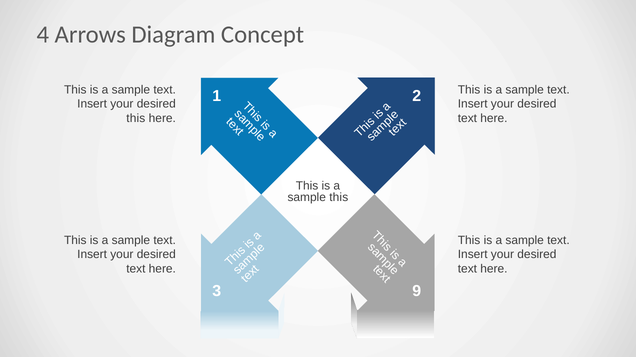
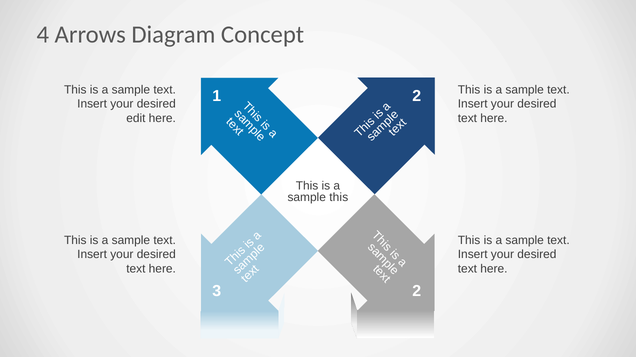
this: this -> edit (136, 118)
3 9: 9 -> 2 (417, 291)
